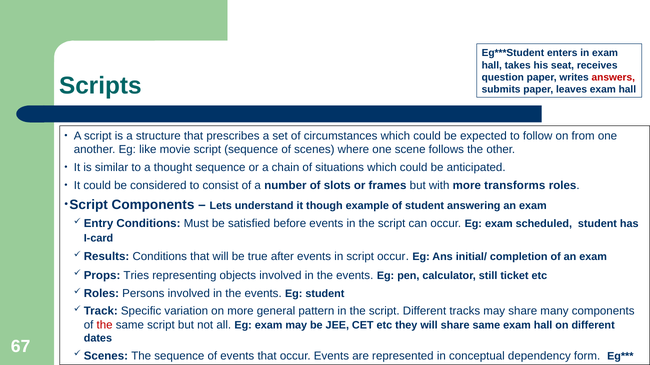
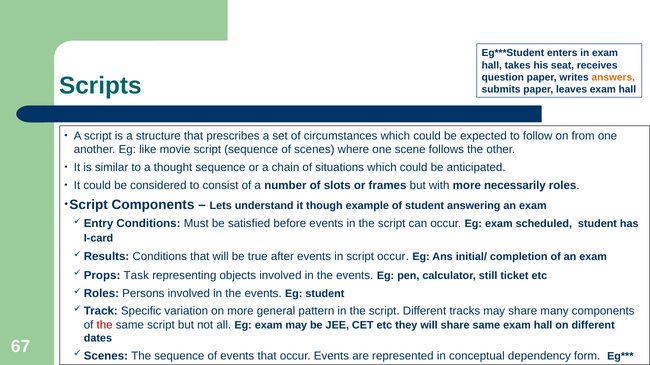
answers colour: red -> orange (613, 78)
transforms: transforms -> necessarily (515, 186)
Tries: Tries -> Task (136, 276)
